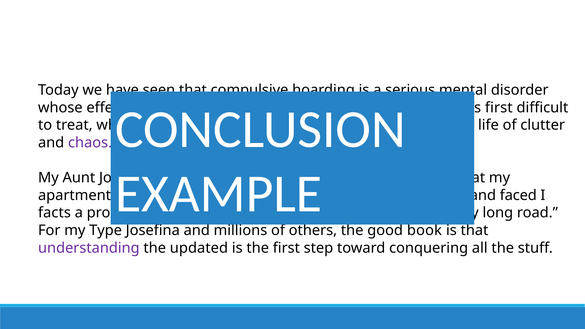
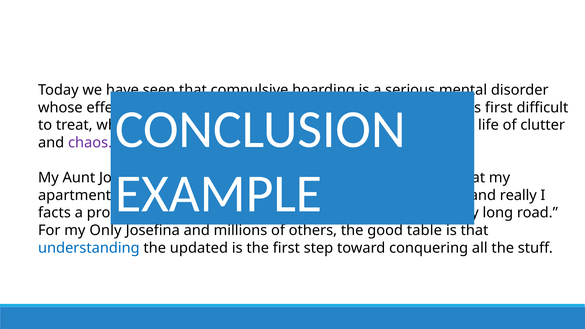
faced: faced -> really (518, 195)
Type: Type -> Only (105, 230)
book: book -> table (424, 230)
understanding colour: purple -> blue (89, 248)
